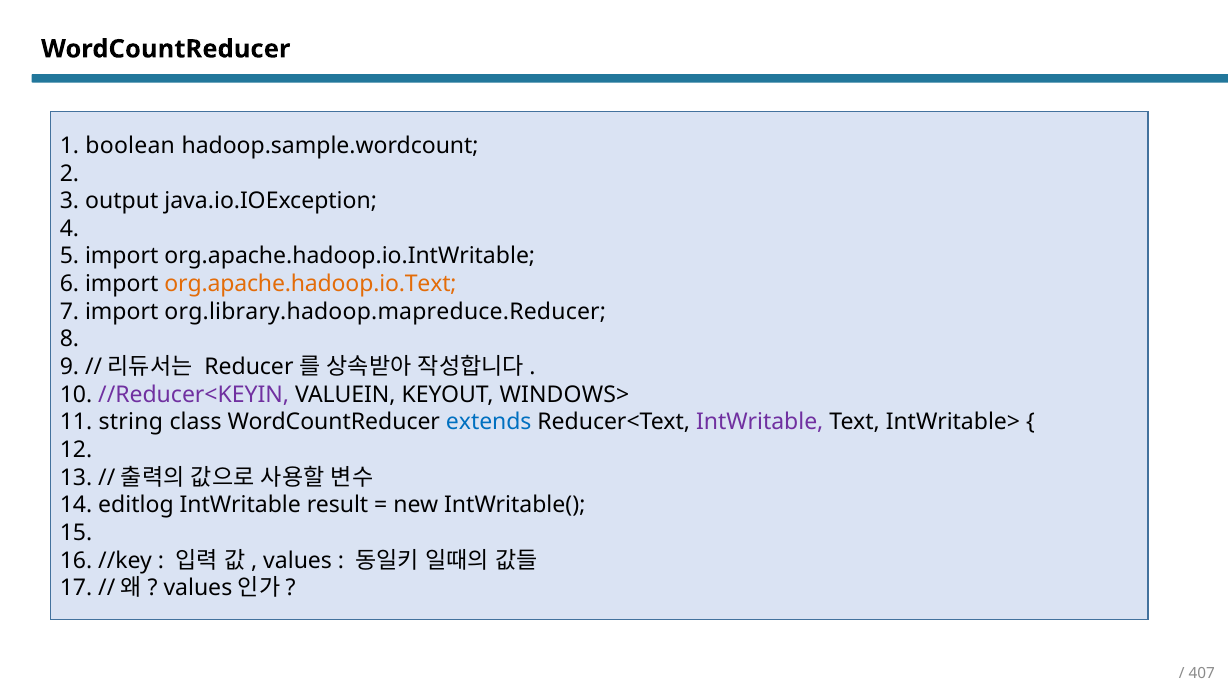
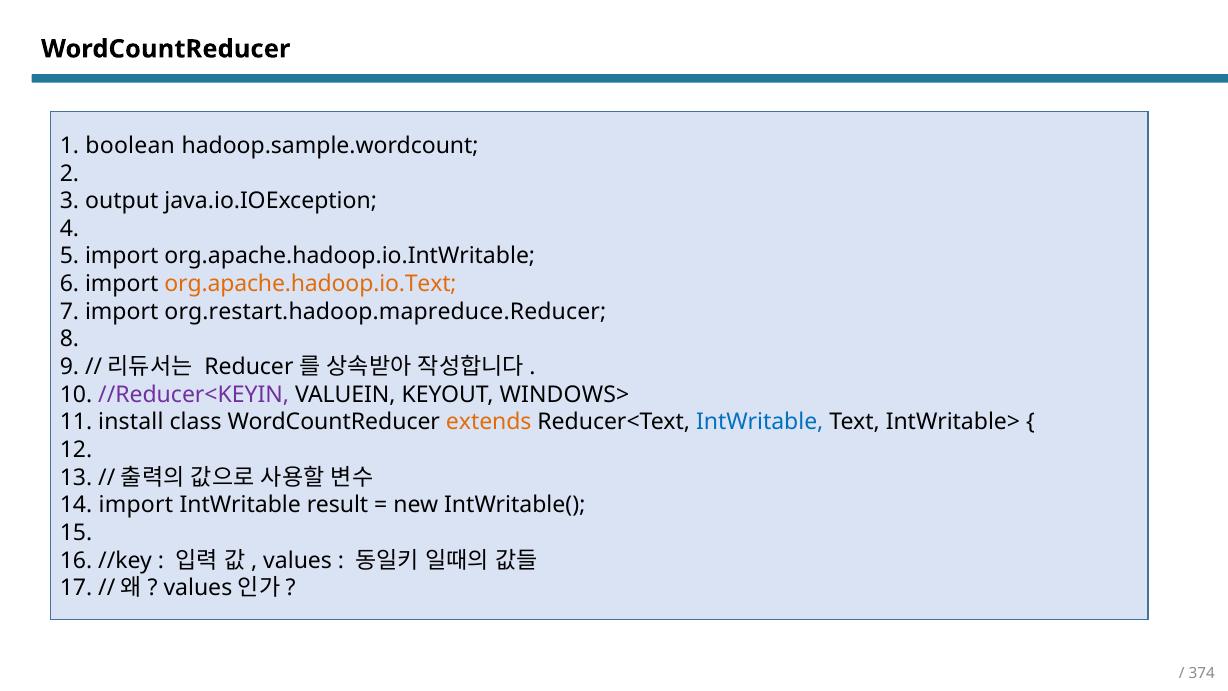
org.library.hadoop.mapreduce.Reducer: org.library.hadoop.mapreduce.Reducer -> org.restart.hadoop.mapreduce.Reducer (385, 312)
string: string -> install (131, 422)
extends colour: blue -> orange (489, 422)
IntWritable colour: purple -> blue (760, 422)
14 editlog: editlog -> import (136, 505)
407: 407 -> 374 (1202, 673)
